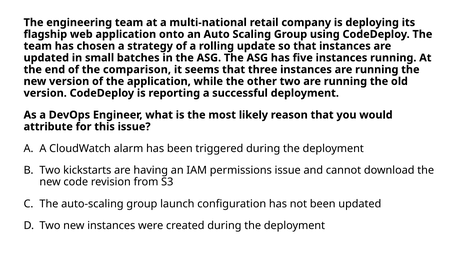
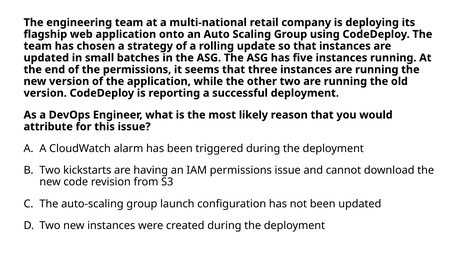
the comparison: comparison -> permissions (137, 69)
